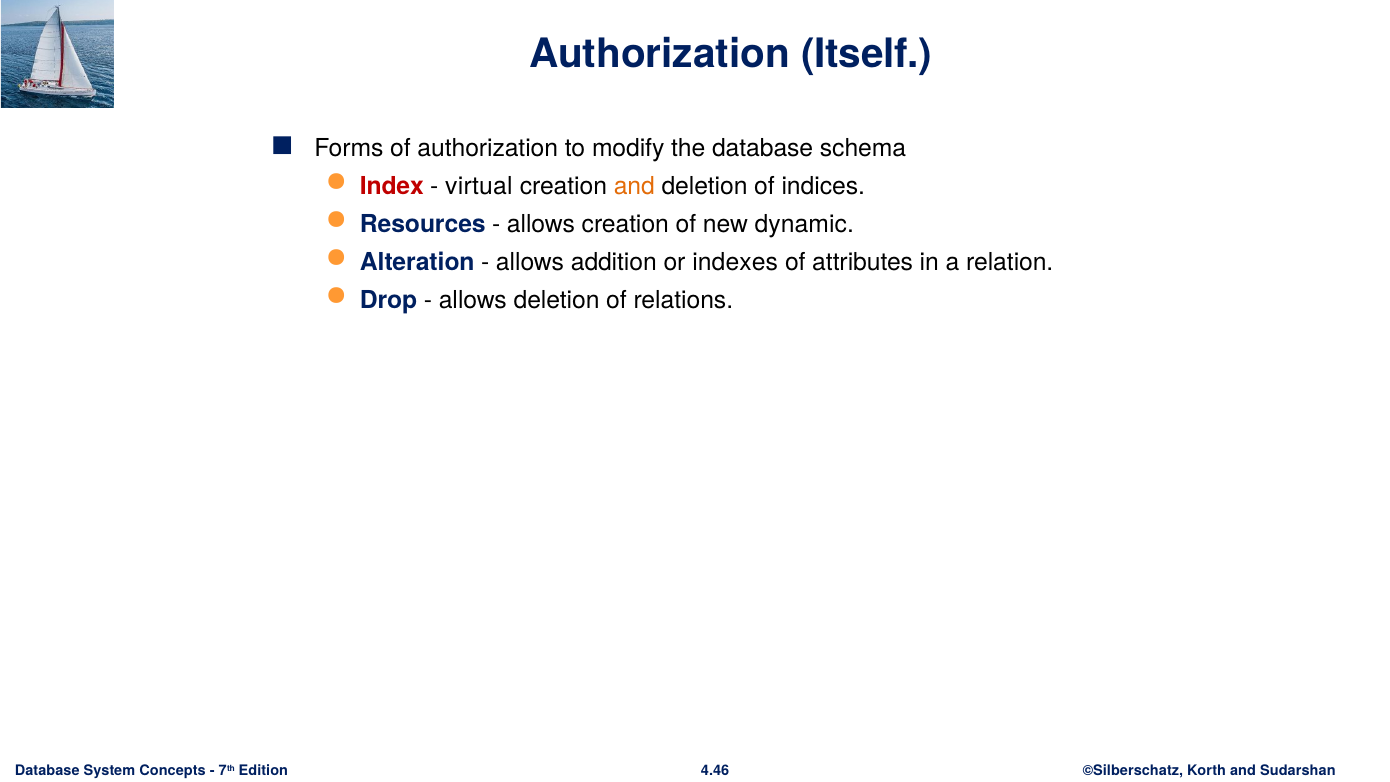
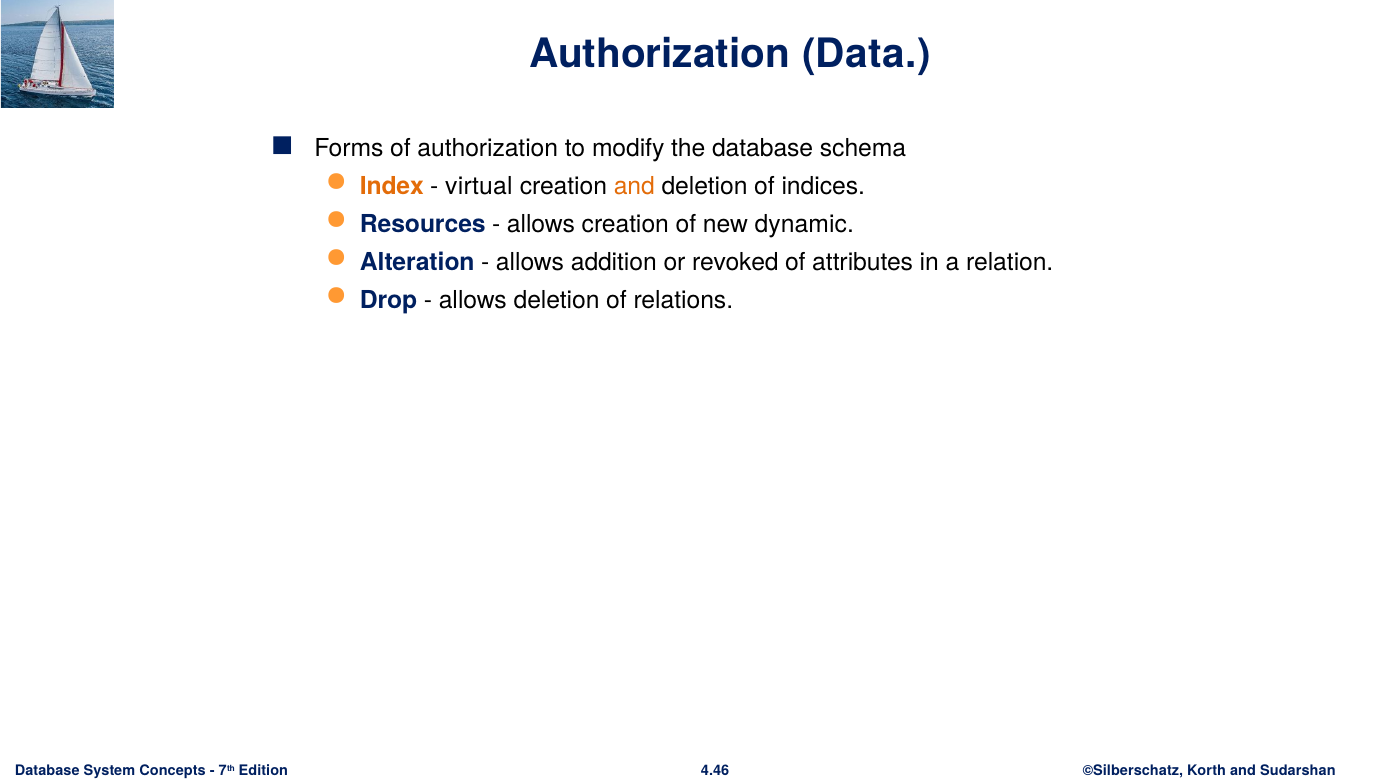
Itself: Itself -> Data (866, 54)
Index colour: red -> orange (392, 186)
indexes: indexes -> revoked (735, 263)
